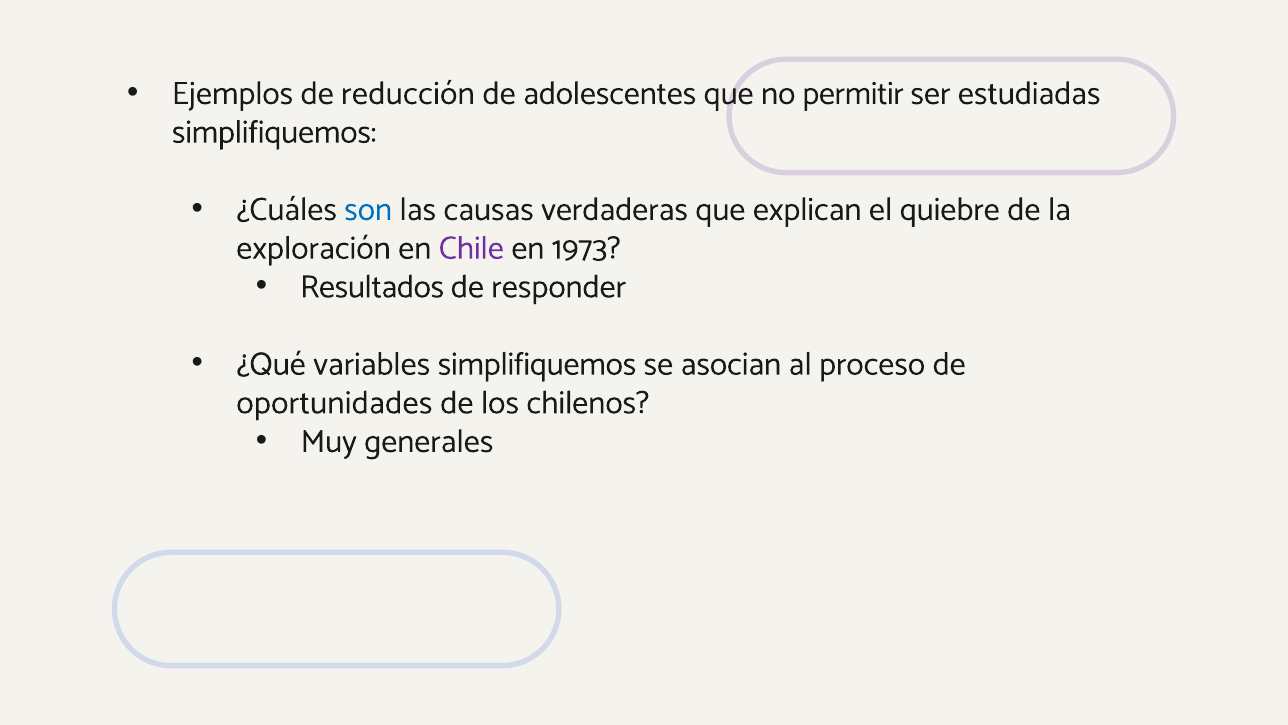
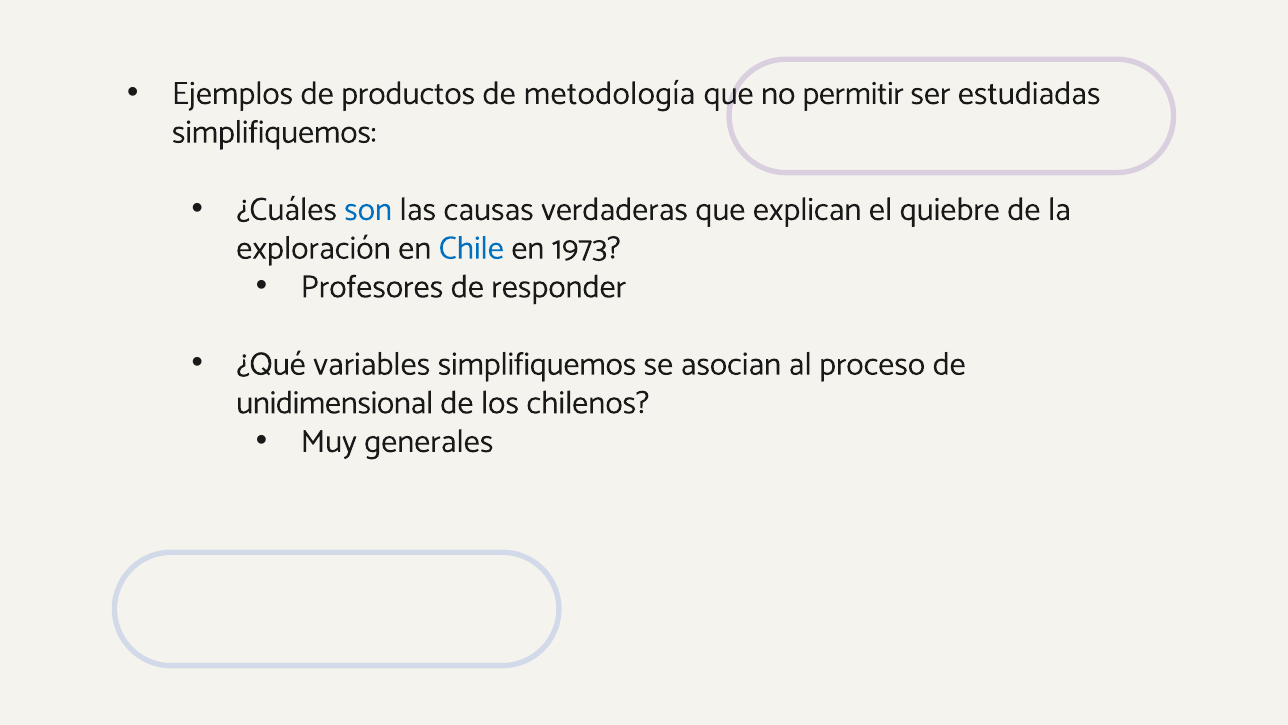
reducción: reducción -> productos (408, 93)
adolescentes: adolescentes -> metodología (610, 93)
Chile colour: purple -> blue (471, 248)
Resultados: Resultados -> Profesores (372, 286)
oportunidades: oportunidades -> unidimensional (335, 402)
